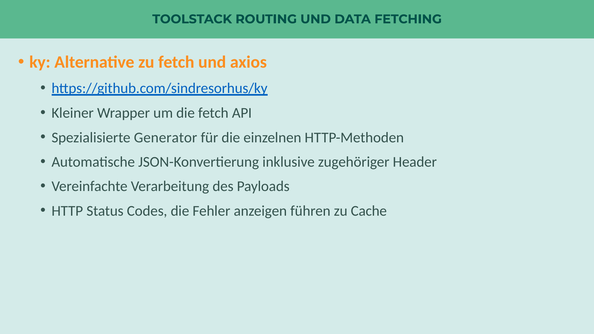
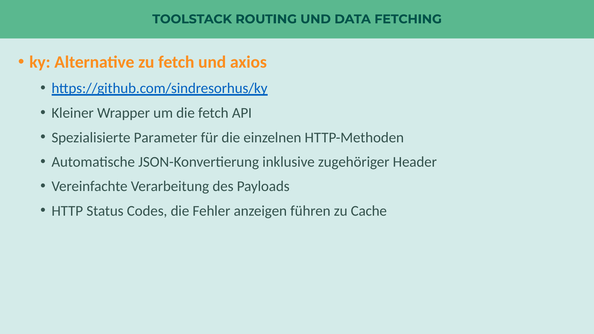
Generator: Generator -> Parameter (166, 138)
